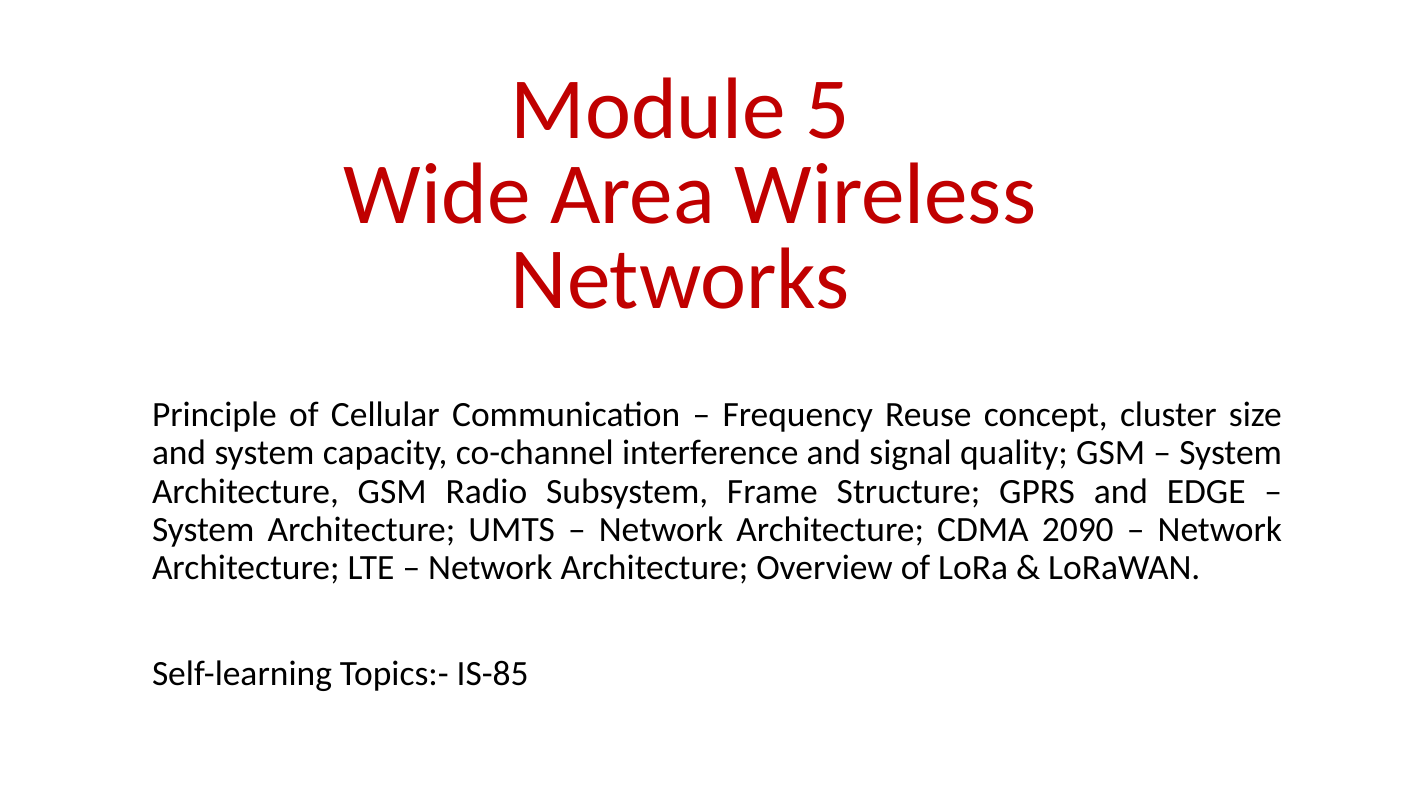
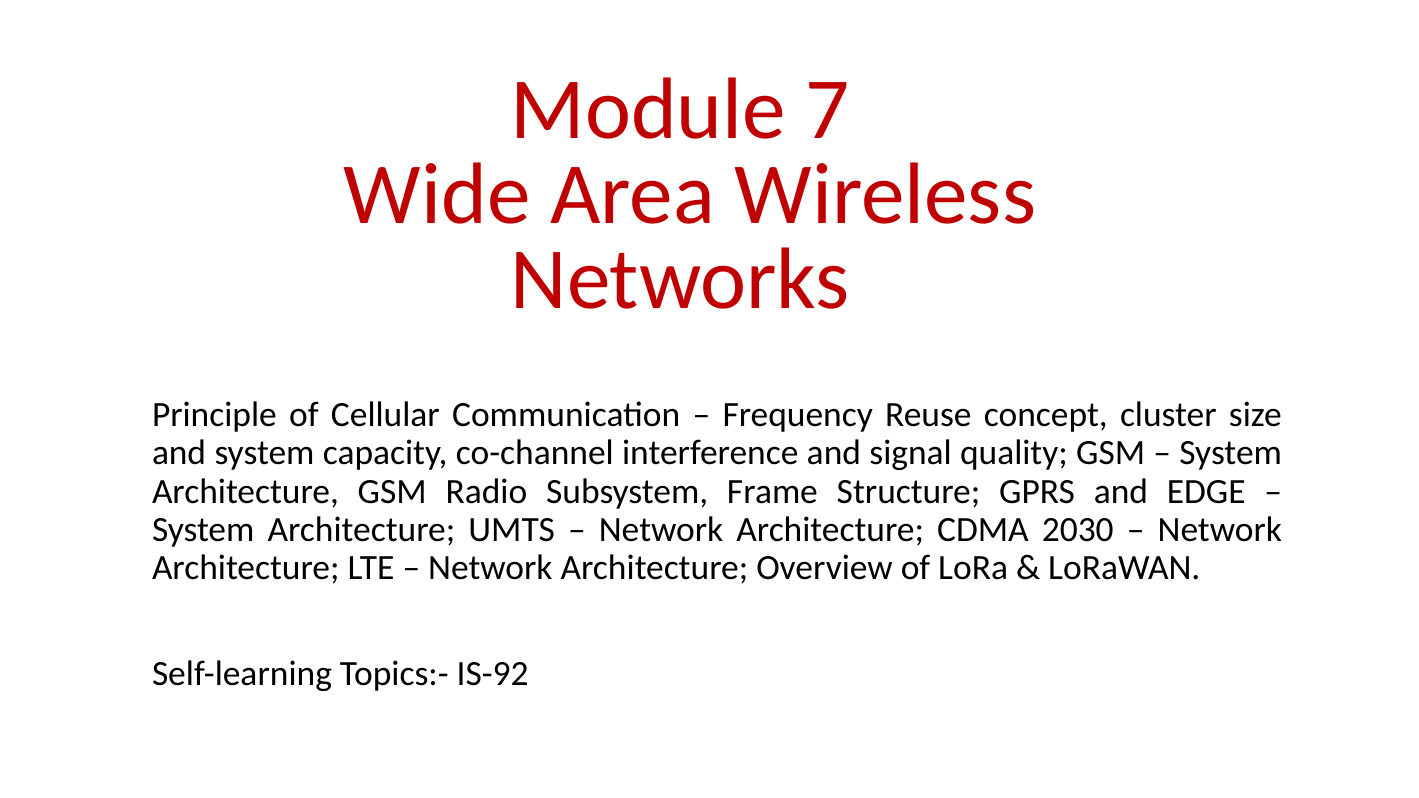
5: 5 -> 7 (828, 110)
2090: 2090 -> 2030 (1078, 530)
IS-85: IS-85 -> IS-92 (493, 674)
